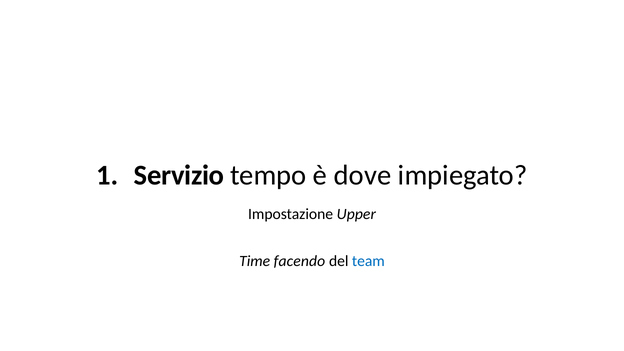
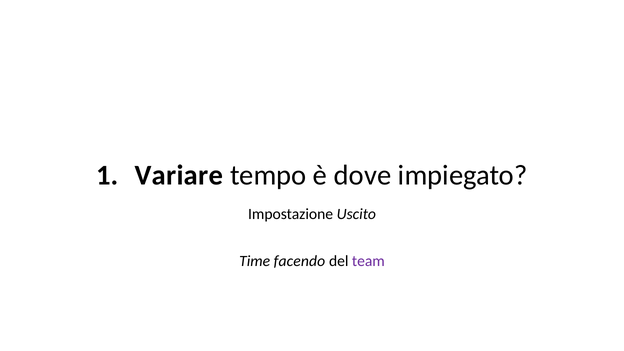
Servizio: Servizio -> Variare (179, 175)
Upper: Upper -> Uscito (356, 214)
team colour: blue -> purple (368, 261)
